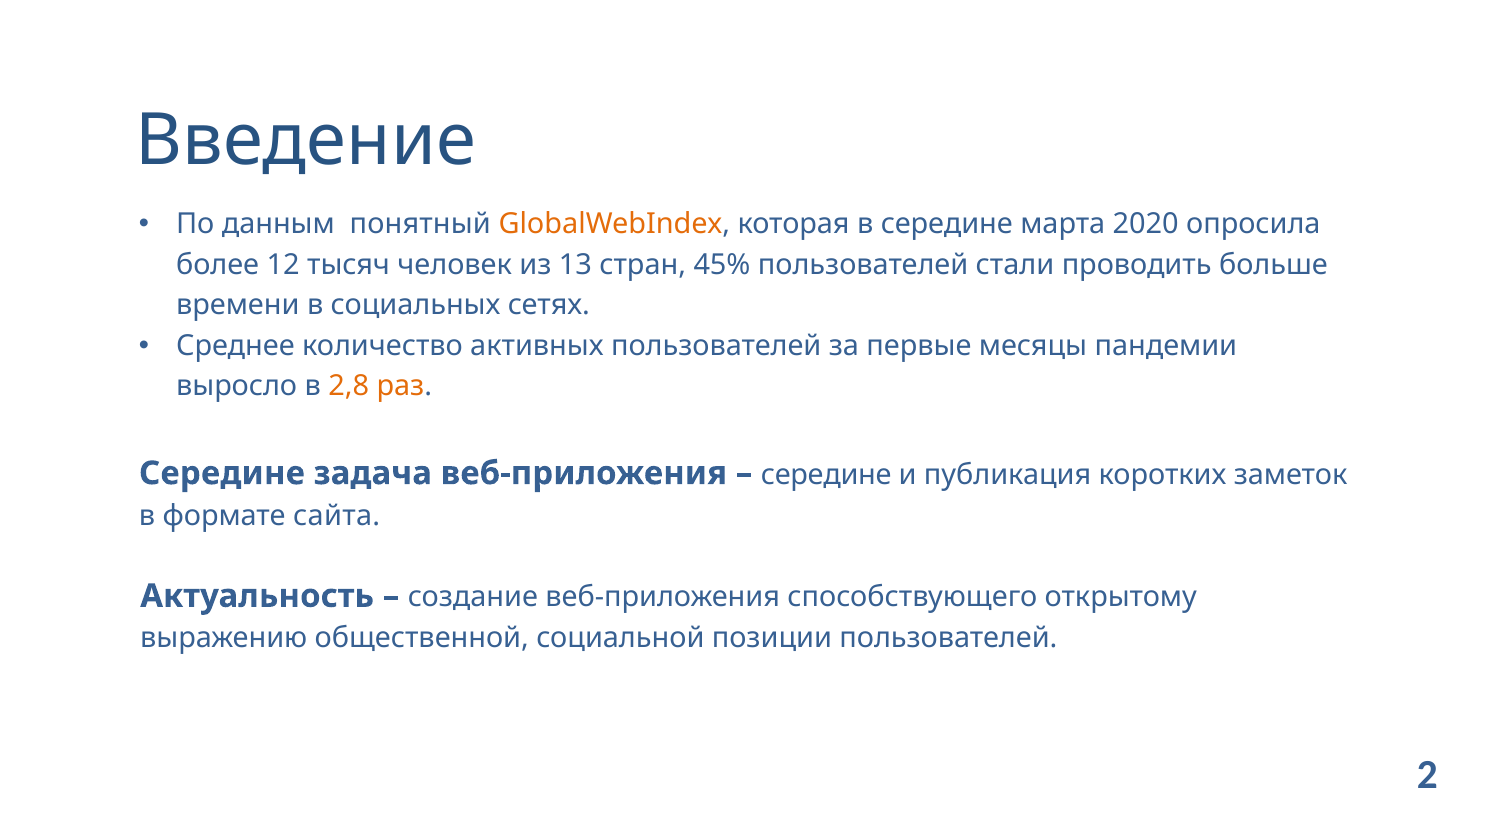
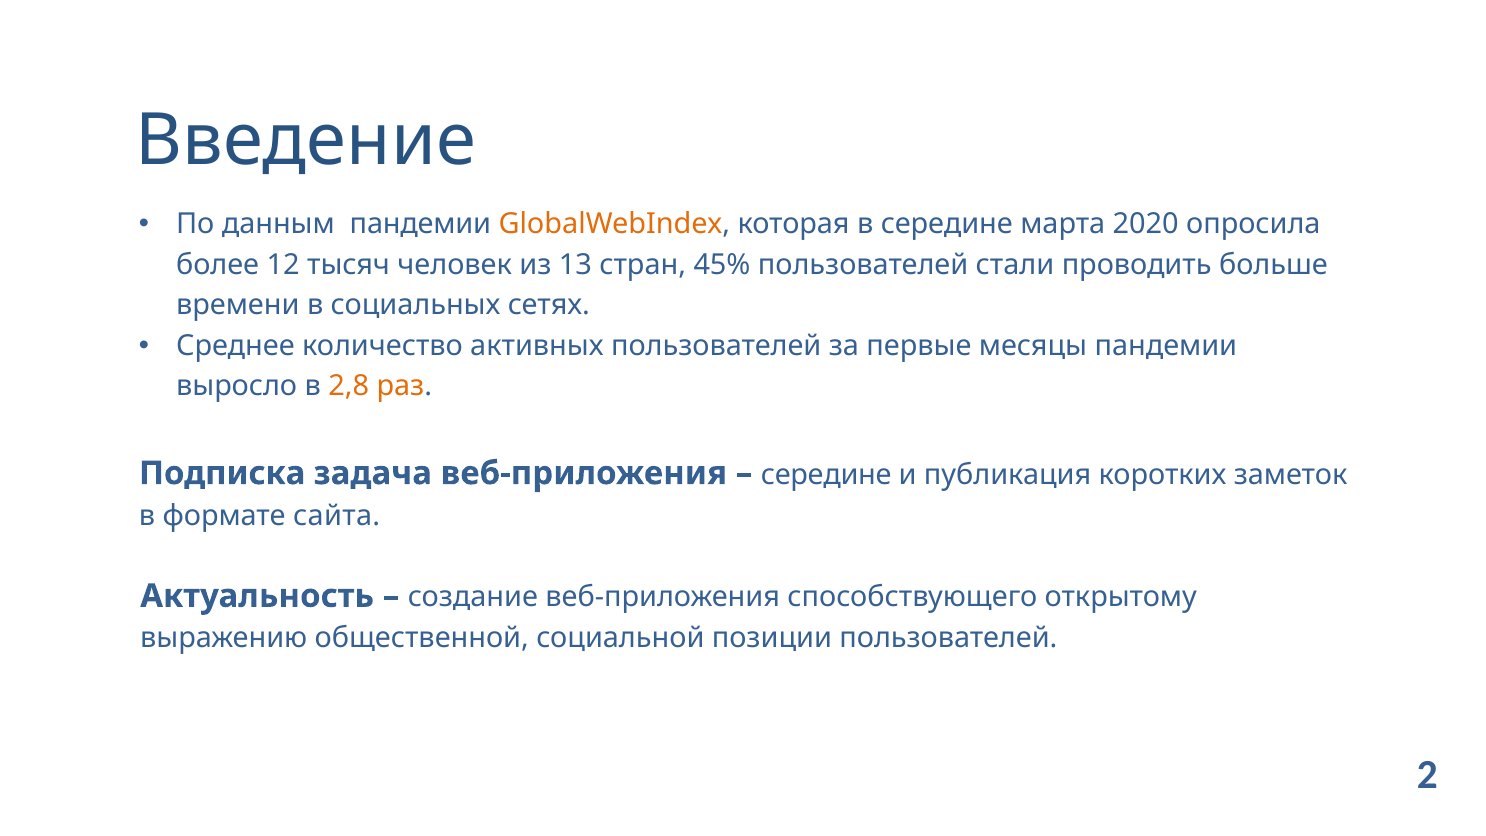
данным понятный: понятный -> пандемии (420, 224)
Середине: Середине -> Подписка (222, 473)
